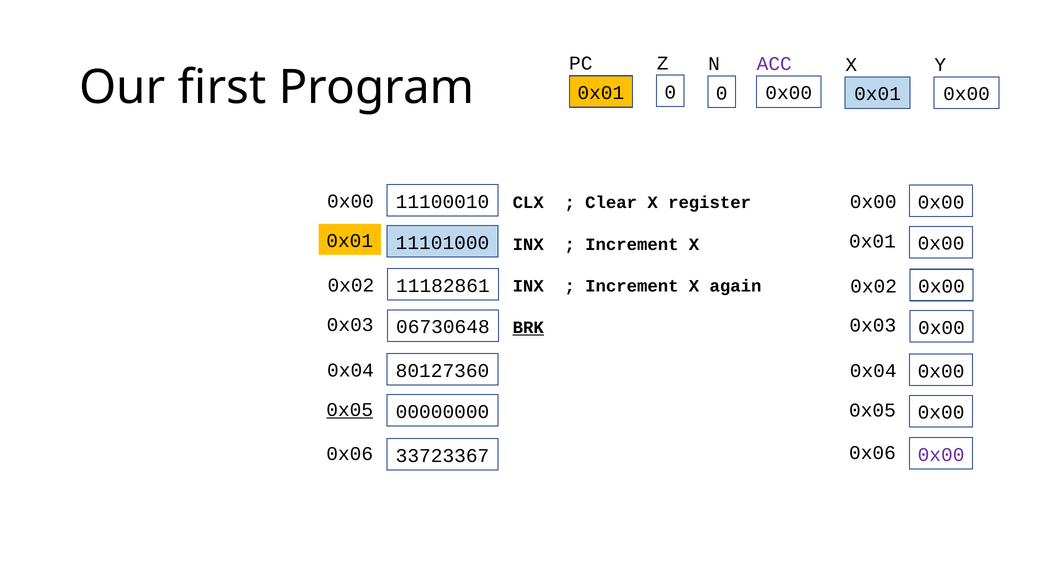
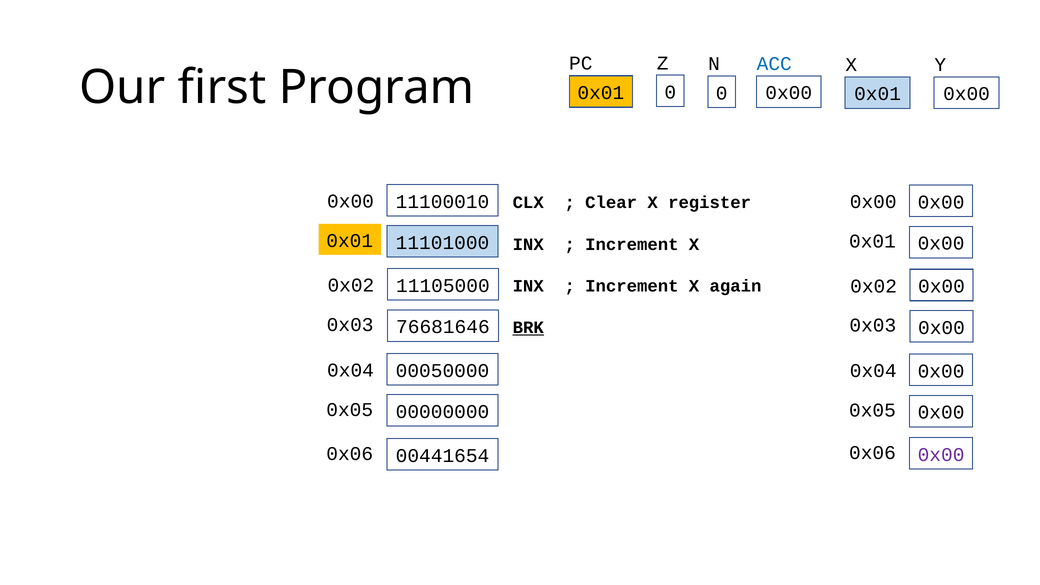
ACC colour: purple -> blue (774, 64)
11182861: 11182861 -> 11105000 (443, 286)
06730648: 06730648 -> 76681646 (443, 327)
80127360: 80127360 -> 00050000 (443, 371)
0x05 underline: present -> none (350, 410)
33723367: 33723367 -> 00441654 (443, 456)
